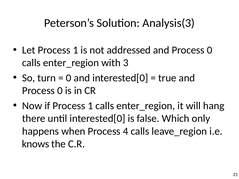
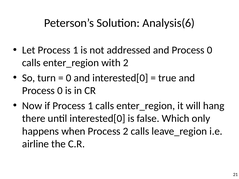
Analysis(3: Analysis(3 -> Analysis(6 (169, 23)
with 3: 3 -> 2 (126, 63)
Process 4: 4 -> 2 (126, 131)
knows: knows -> airline (36, 144)
